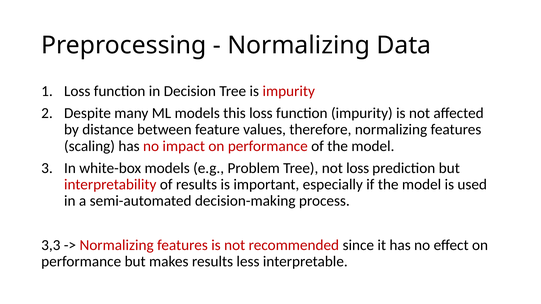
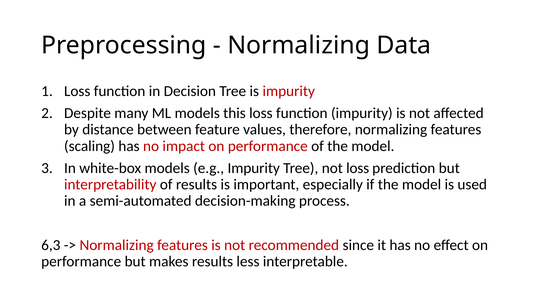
e.g Problem: Problem -> Impurity (254, 168)
3,3: 3,3 -> 6,3 (51, 245)
